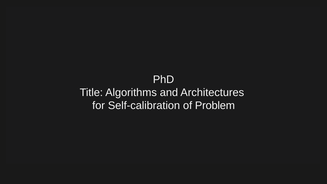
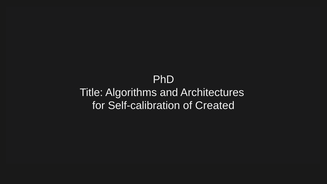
Problem: Problem -> Created (215, 106)
